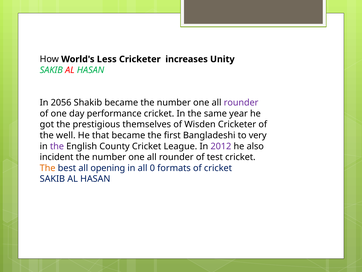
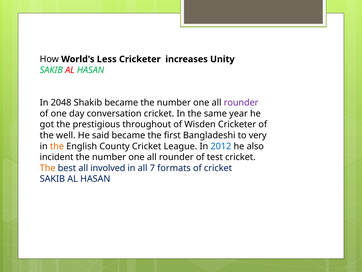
2056: 2056 -> 2048 (61, 103)
performance: performance -> conversation (114, 113)
themselves: themselves -> throughout (147, 124)
that: that -> said (101, 135)
the colour: purple -> orange (57, 146)
2012 colour: purple -> blue (221, 146)
opening: opening -> involved (108, 168)
0: 0 -> 7 (152, 168)
